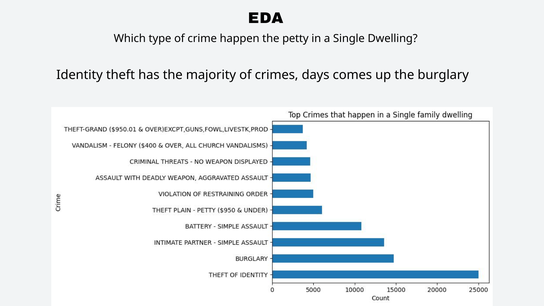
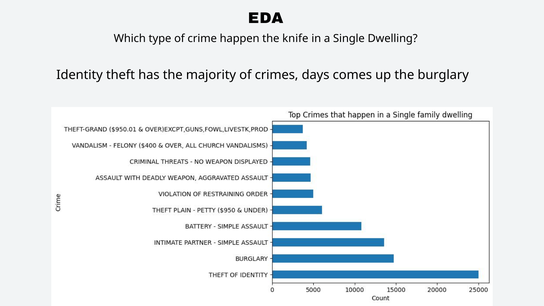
petty: petty -> knife (295, 39)
